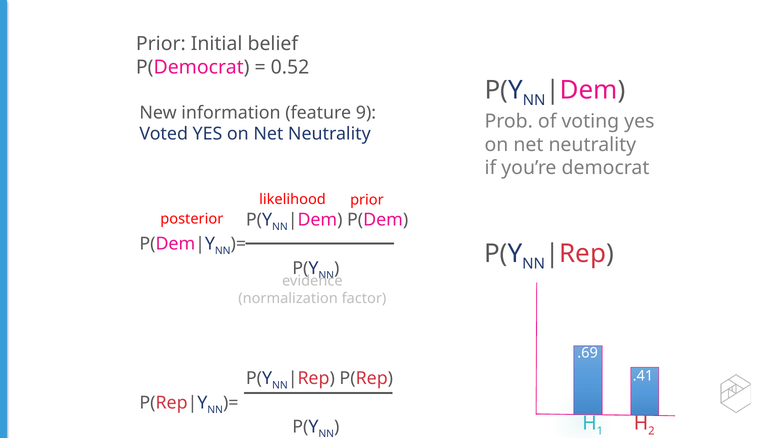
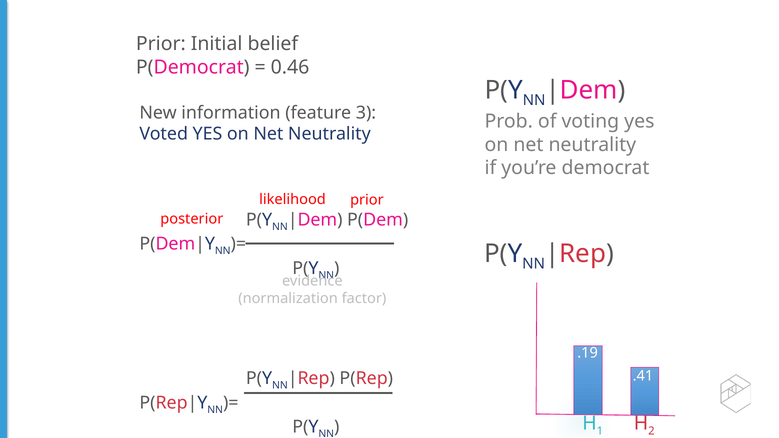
0.52: 0.52 -> 0.46 (290, 67)
9: 9 -> 3 (366, 113)
.69: .69 -> .19 (588, 353)
